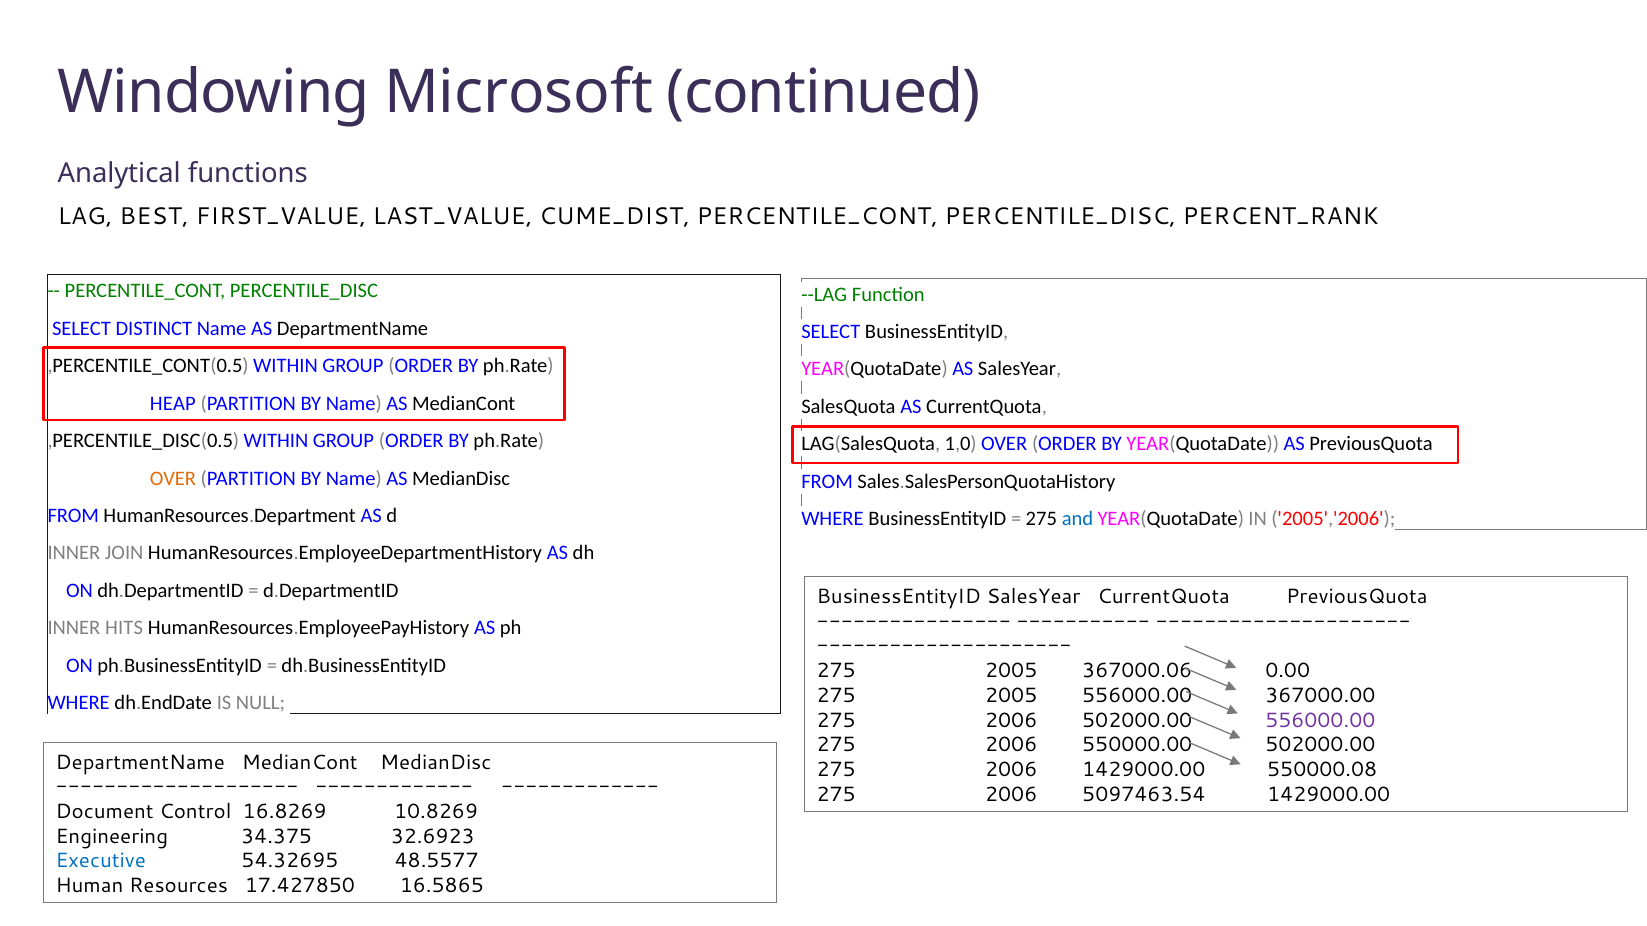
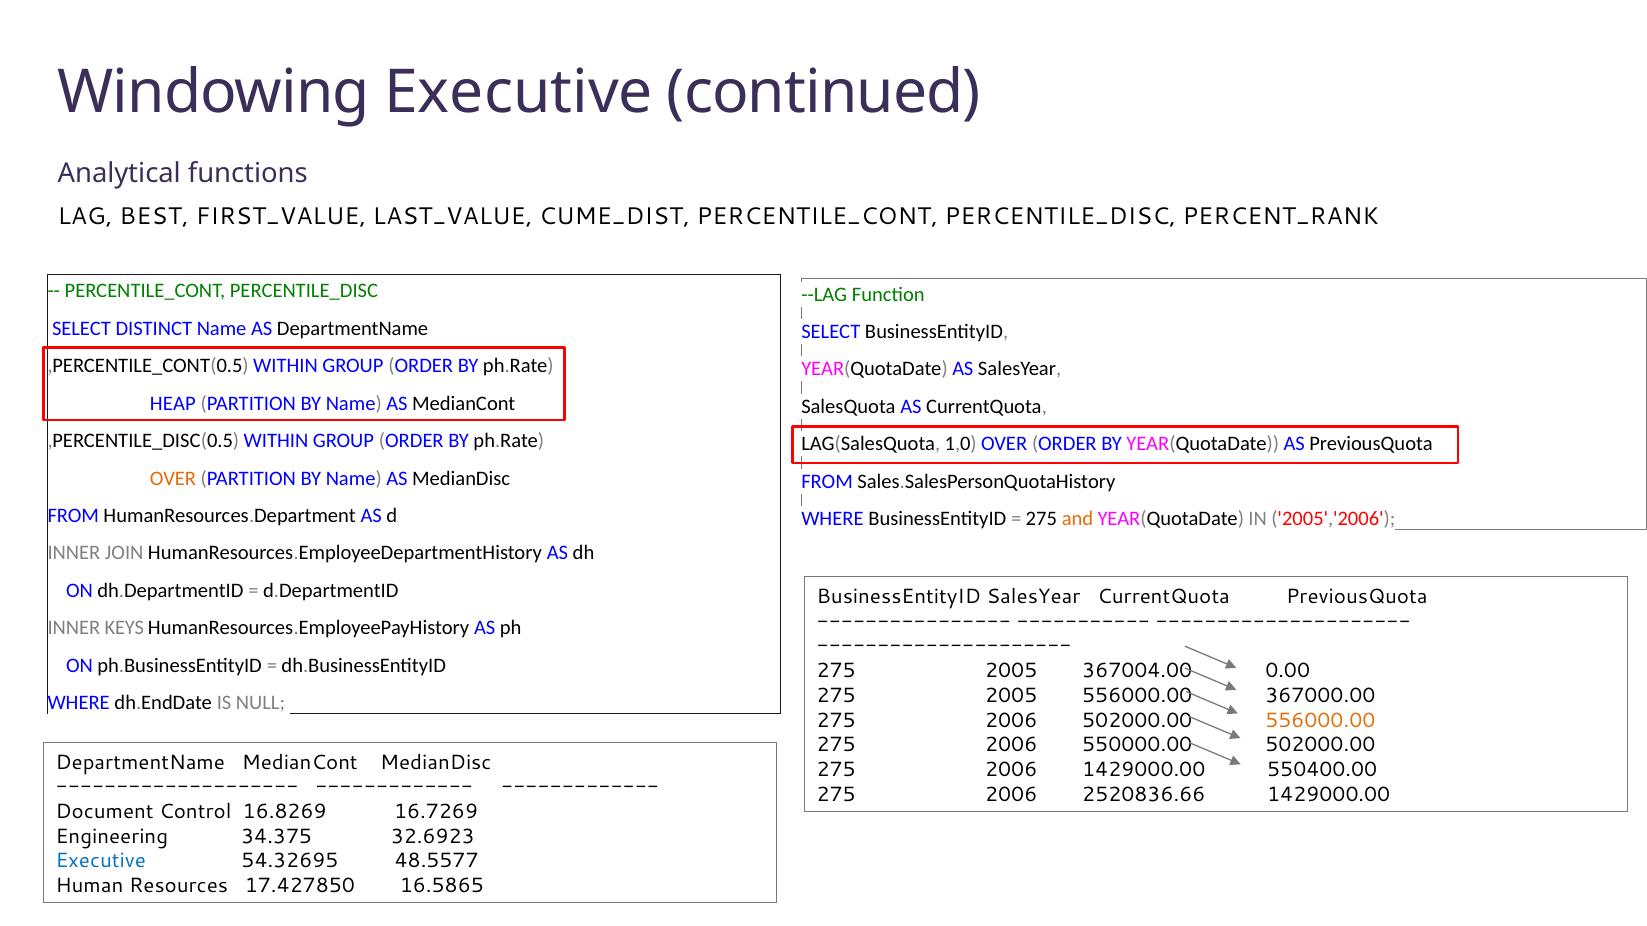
Windowing Microsoft: Microsoft -> Executive (519, 93)
and colour: blue -> orange (1077, 519)
HITS: HITS -> KEYS (124, 628)
367000.06: 367000.06 -> 367004.00 (1137, 671)
556000.00 colour: purple -> orange (1320, 721)
550000.08: 550000.08 -> 550400.00 (1322, 770)
5097463.54: 5097463.54 -> 2520836.66 (1144, 795)
10.8269: 10.8269 -> 16.7269 (436, 812)
